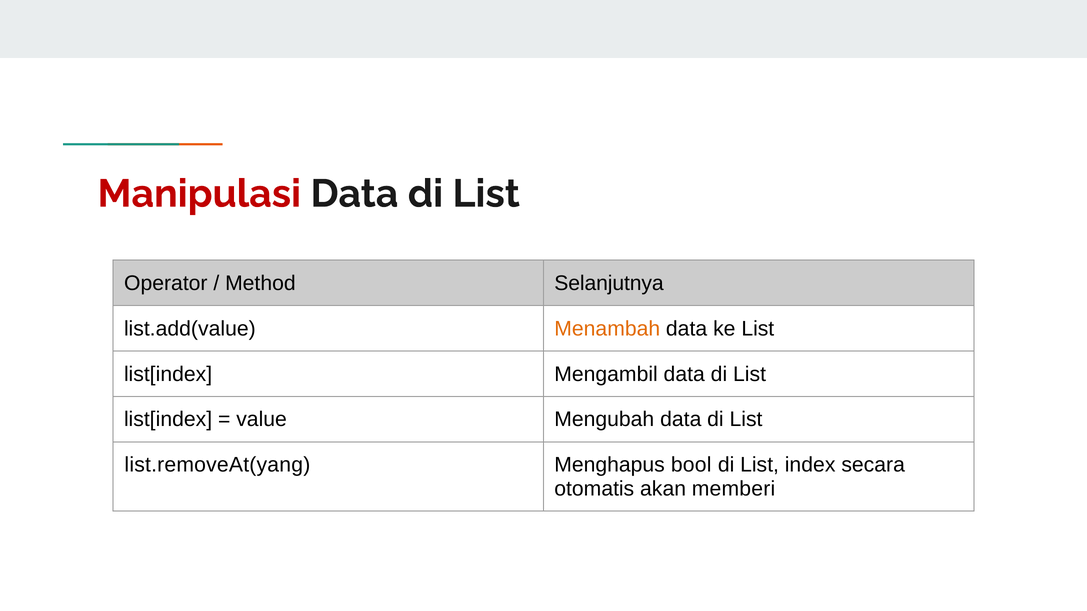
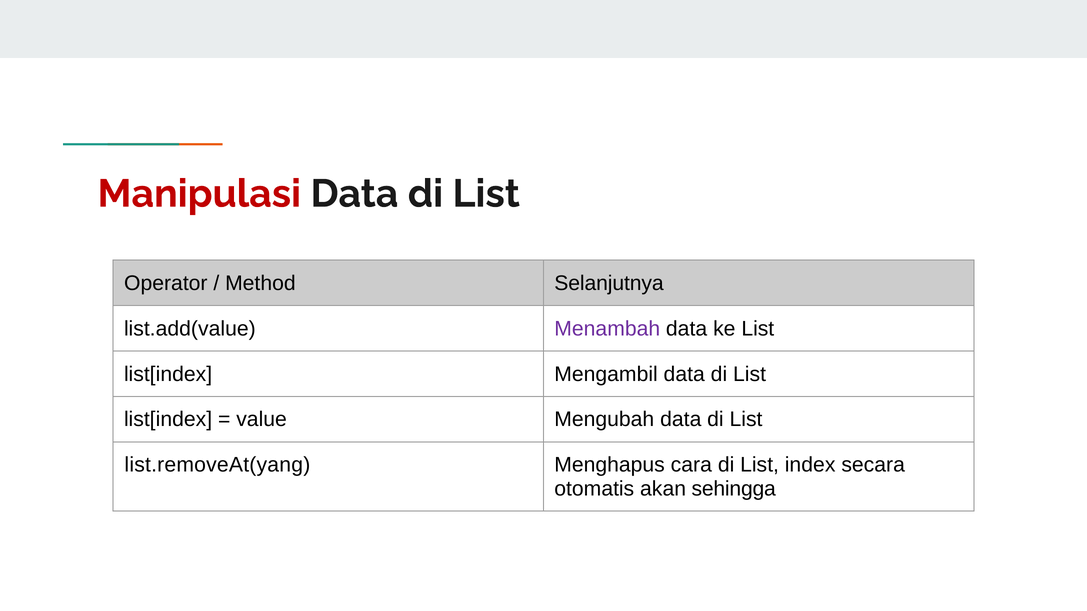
Menambah colour: orange -> purple (607, 329)
bool: bool -> cara (691, 465)
memberi: memberi -> sehingga (734, 489)
